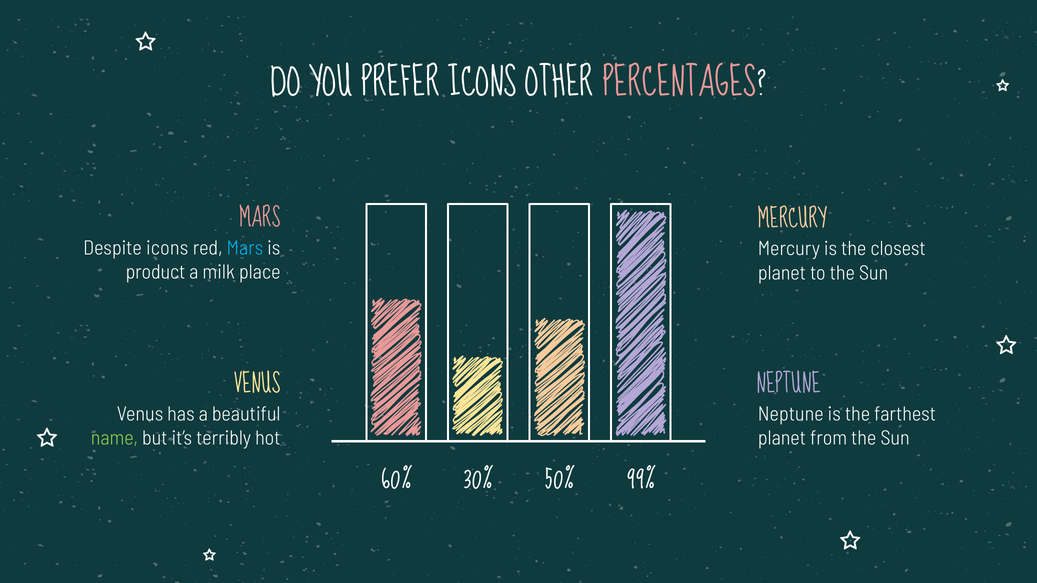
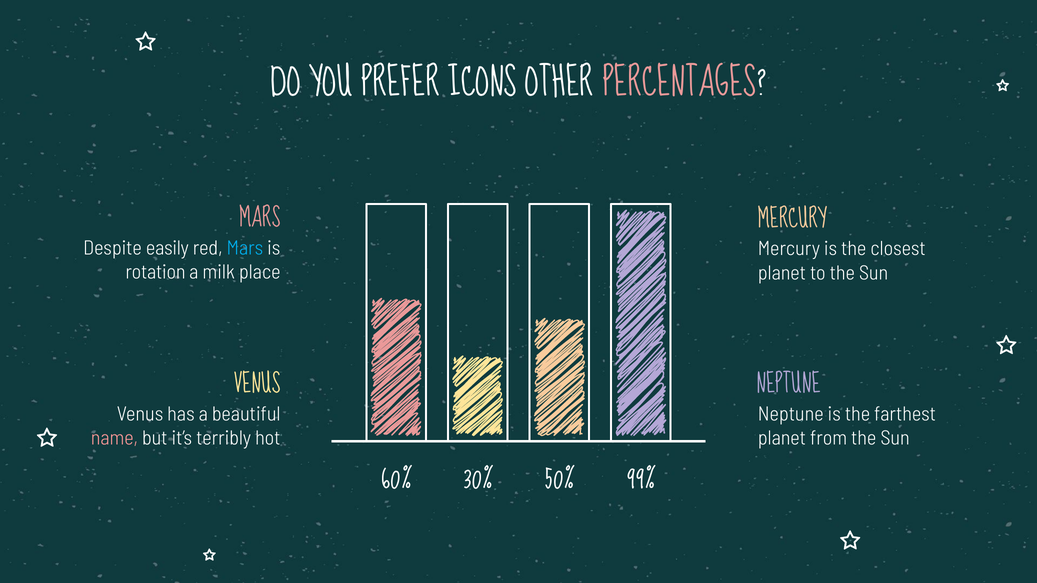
Despite icons: icons -> easily (167, 248)
product: product -> rotation (155, 272)
name colour: light green -> pink (114, 438)
